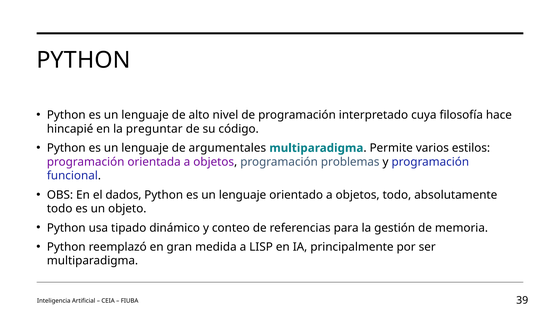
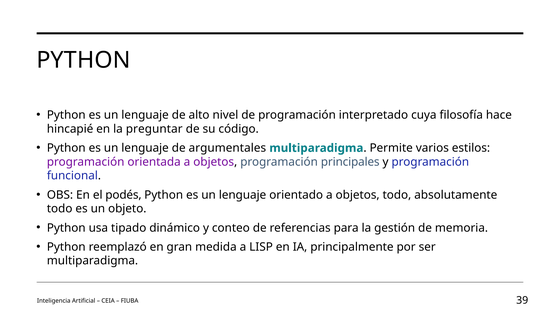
problemas: problemas -> principales (350, 162)
dados: dados -> podés (123, 195)
